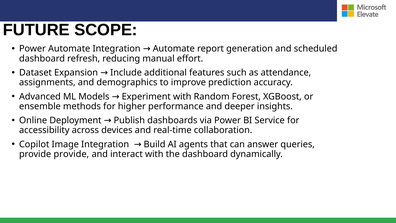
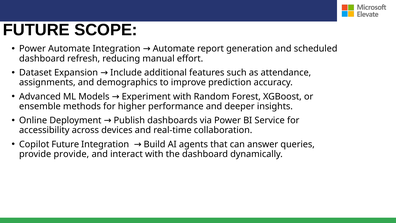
Copilot Image: Image -> Future (65, 144)
